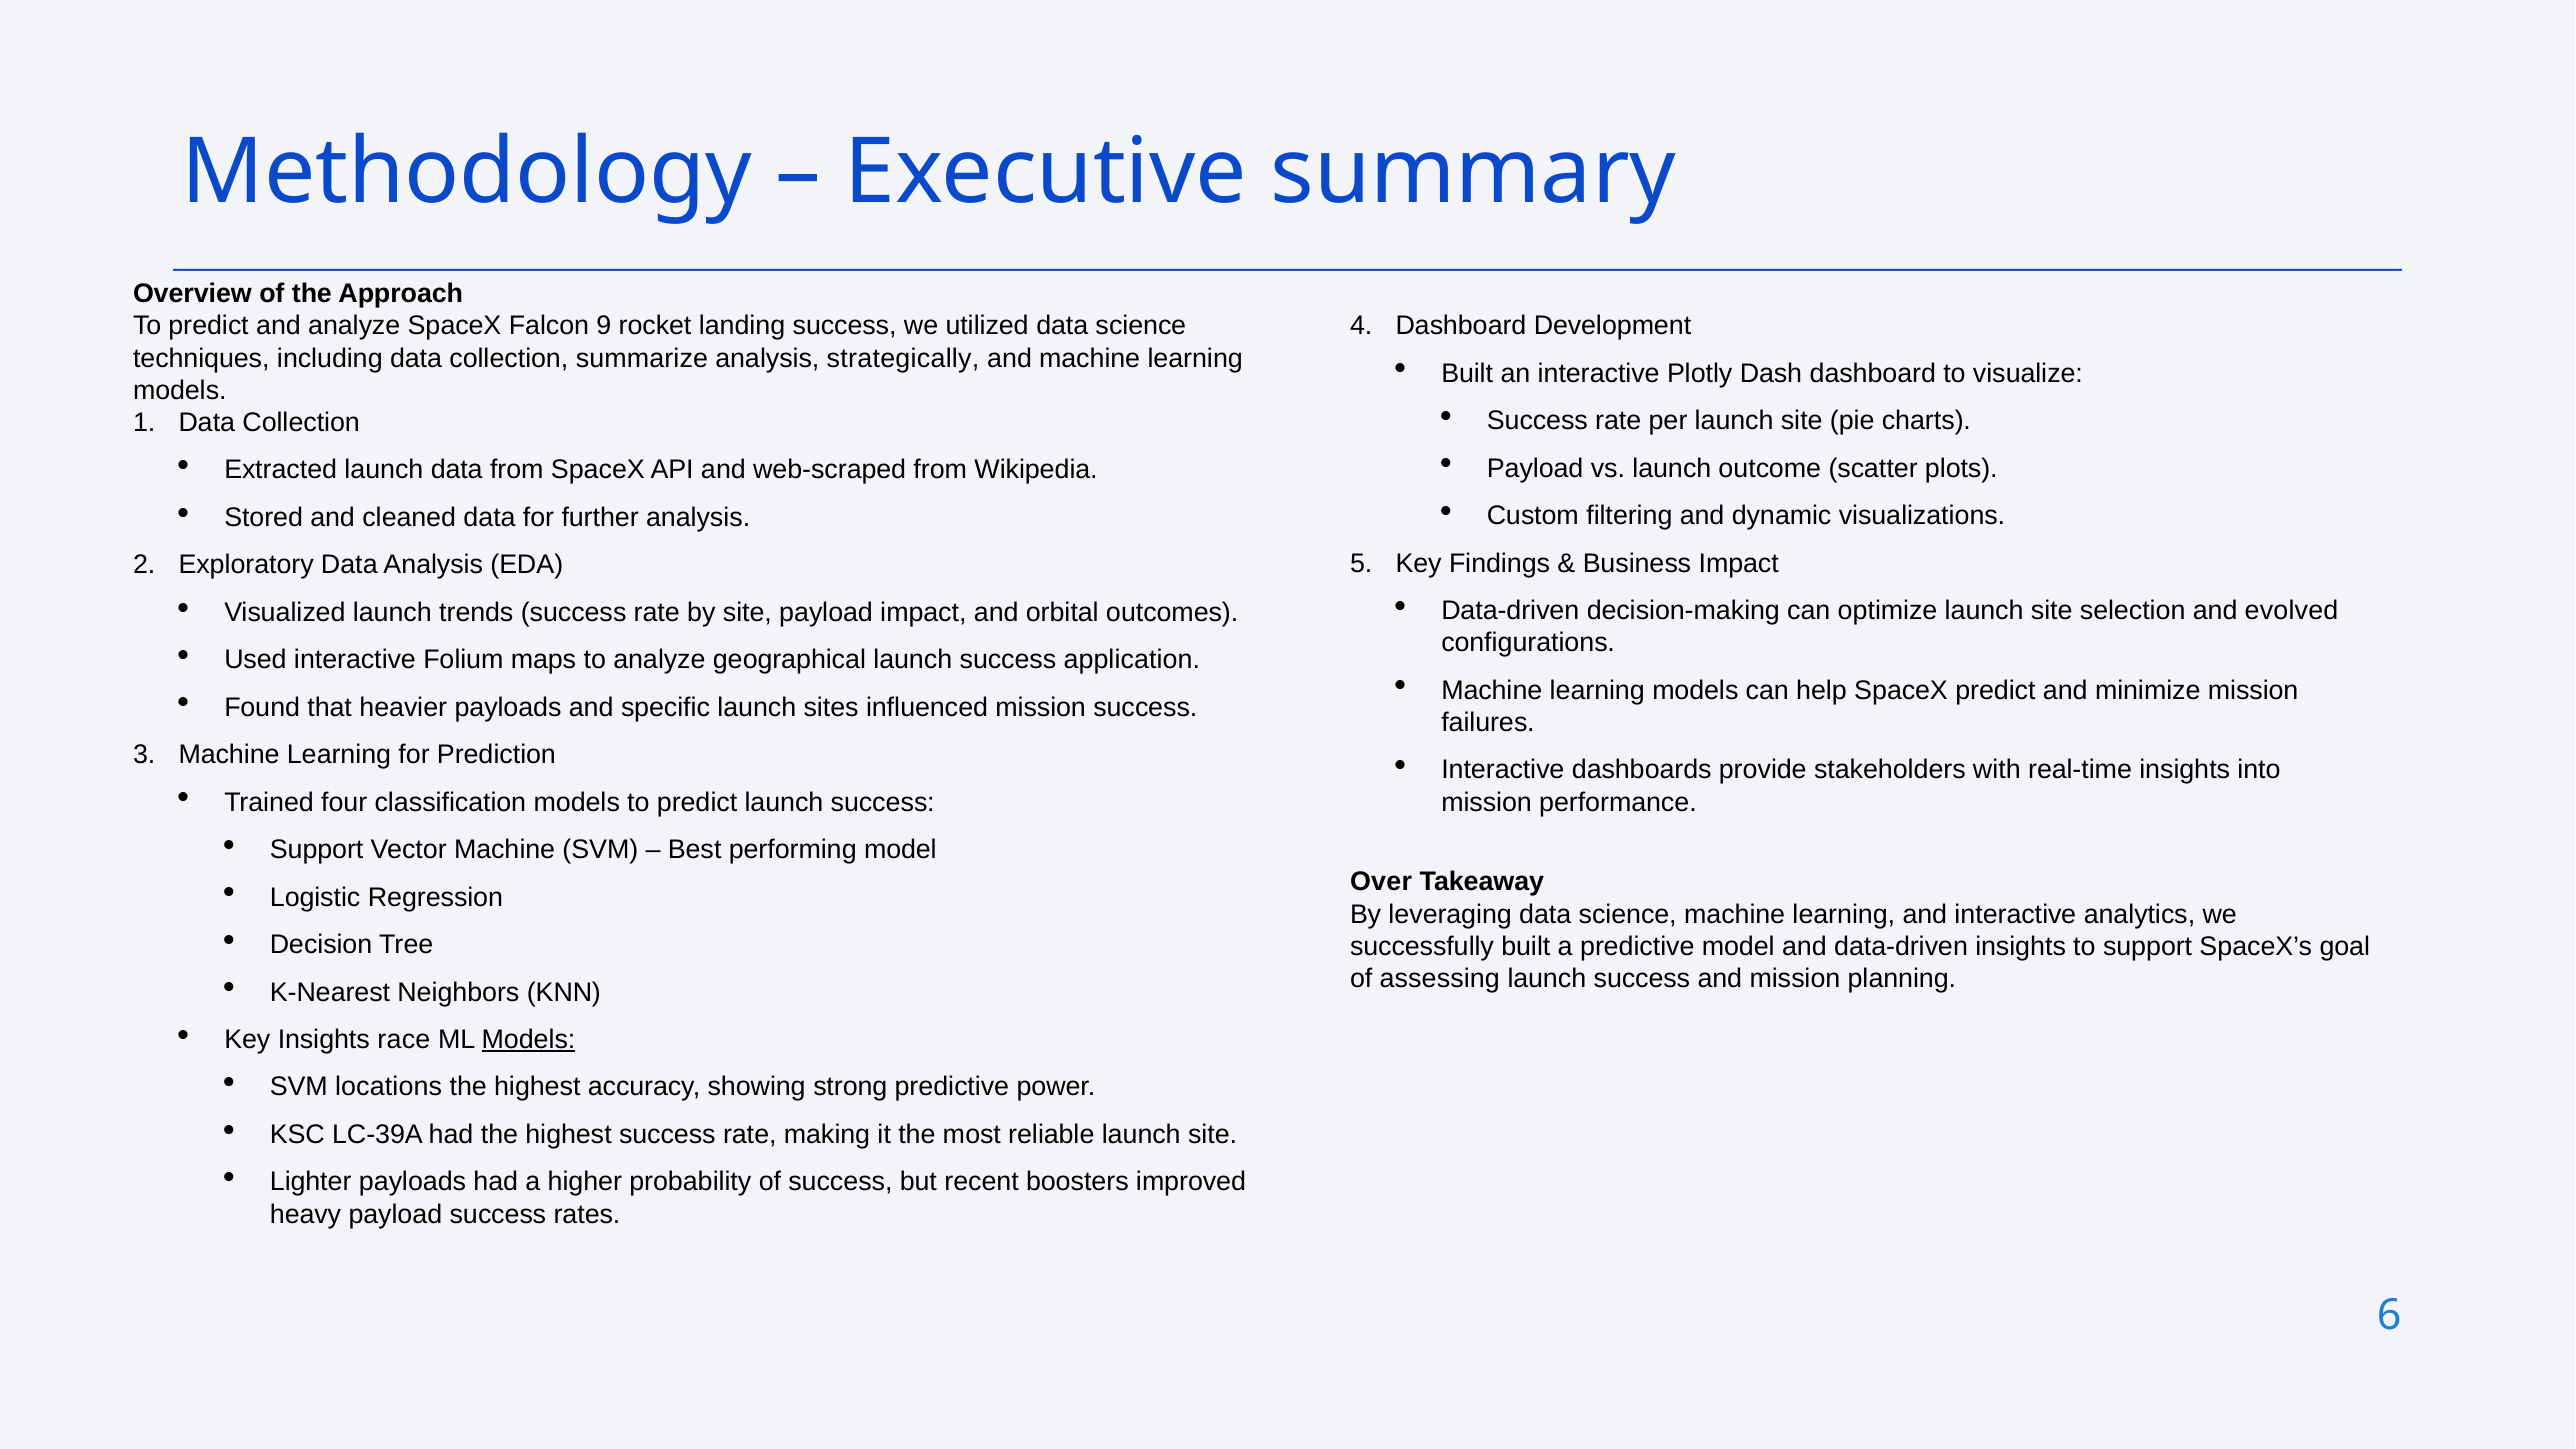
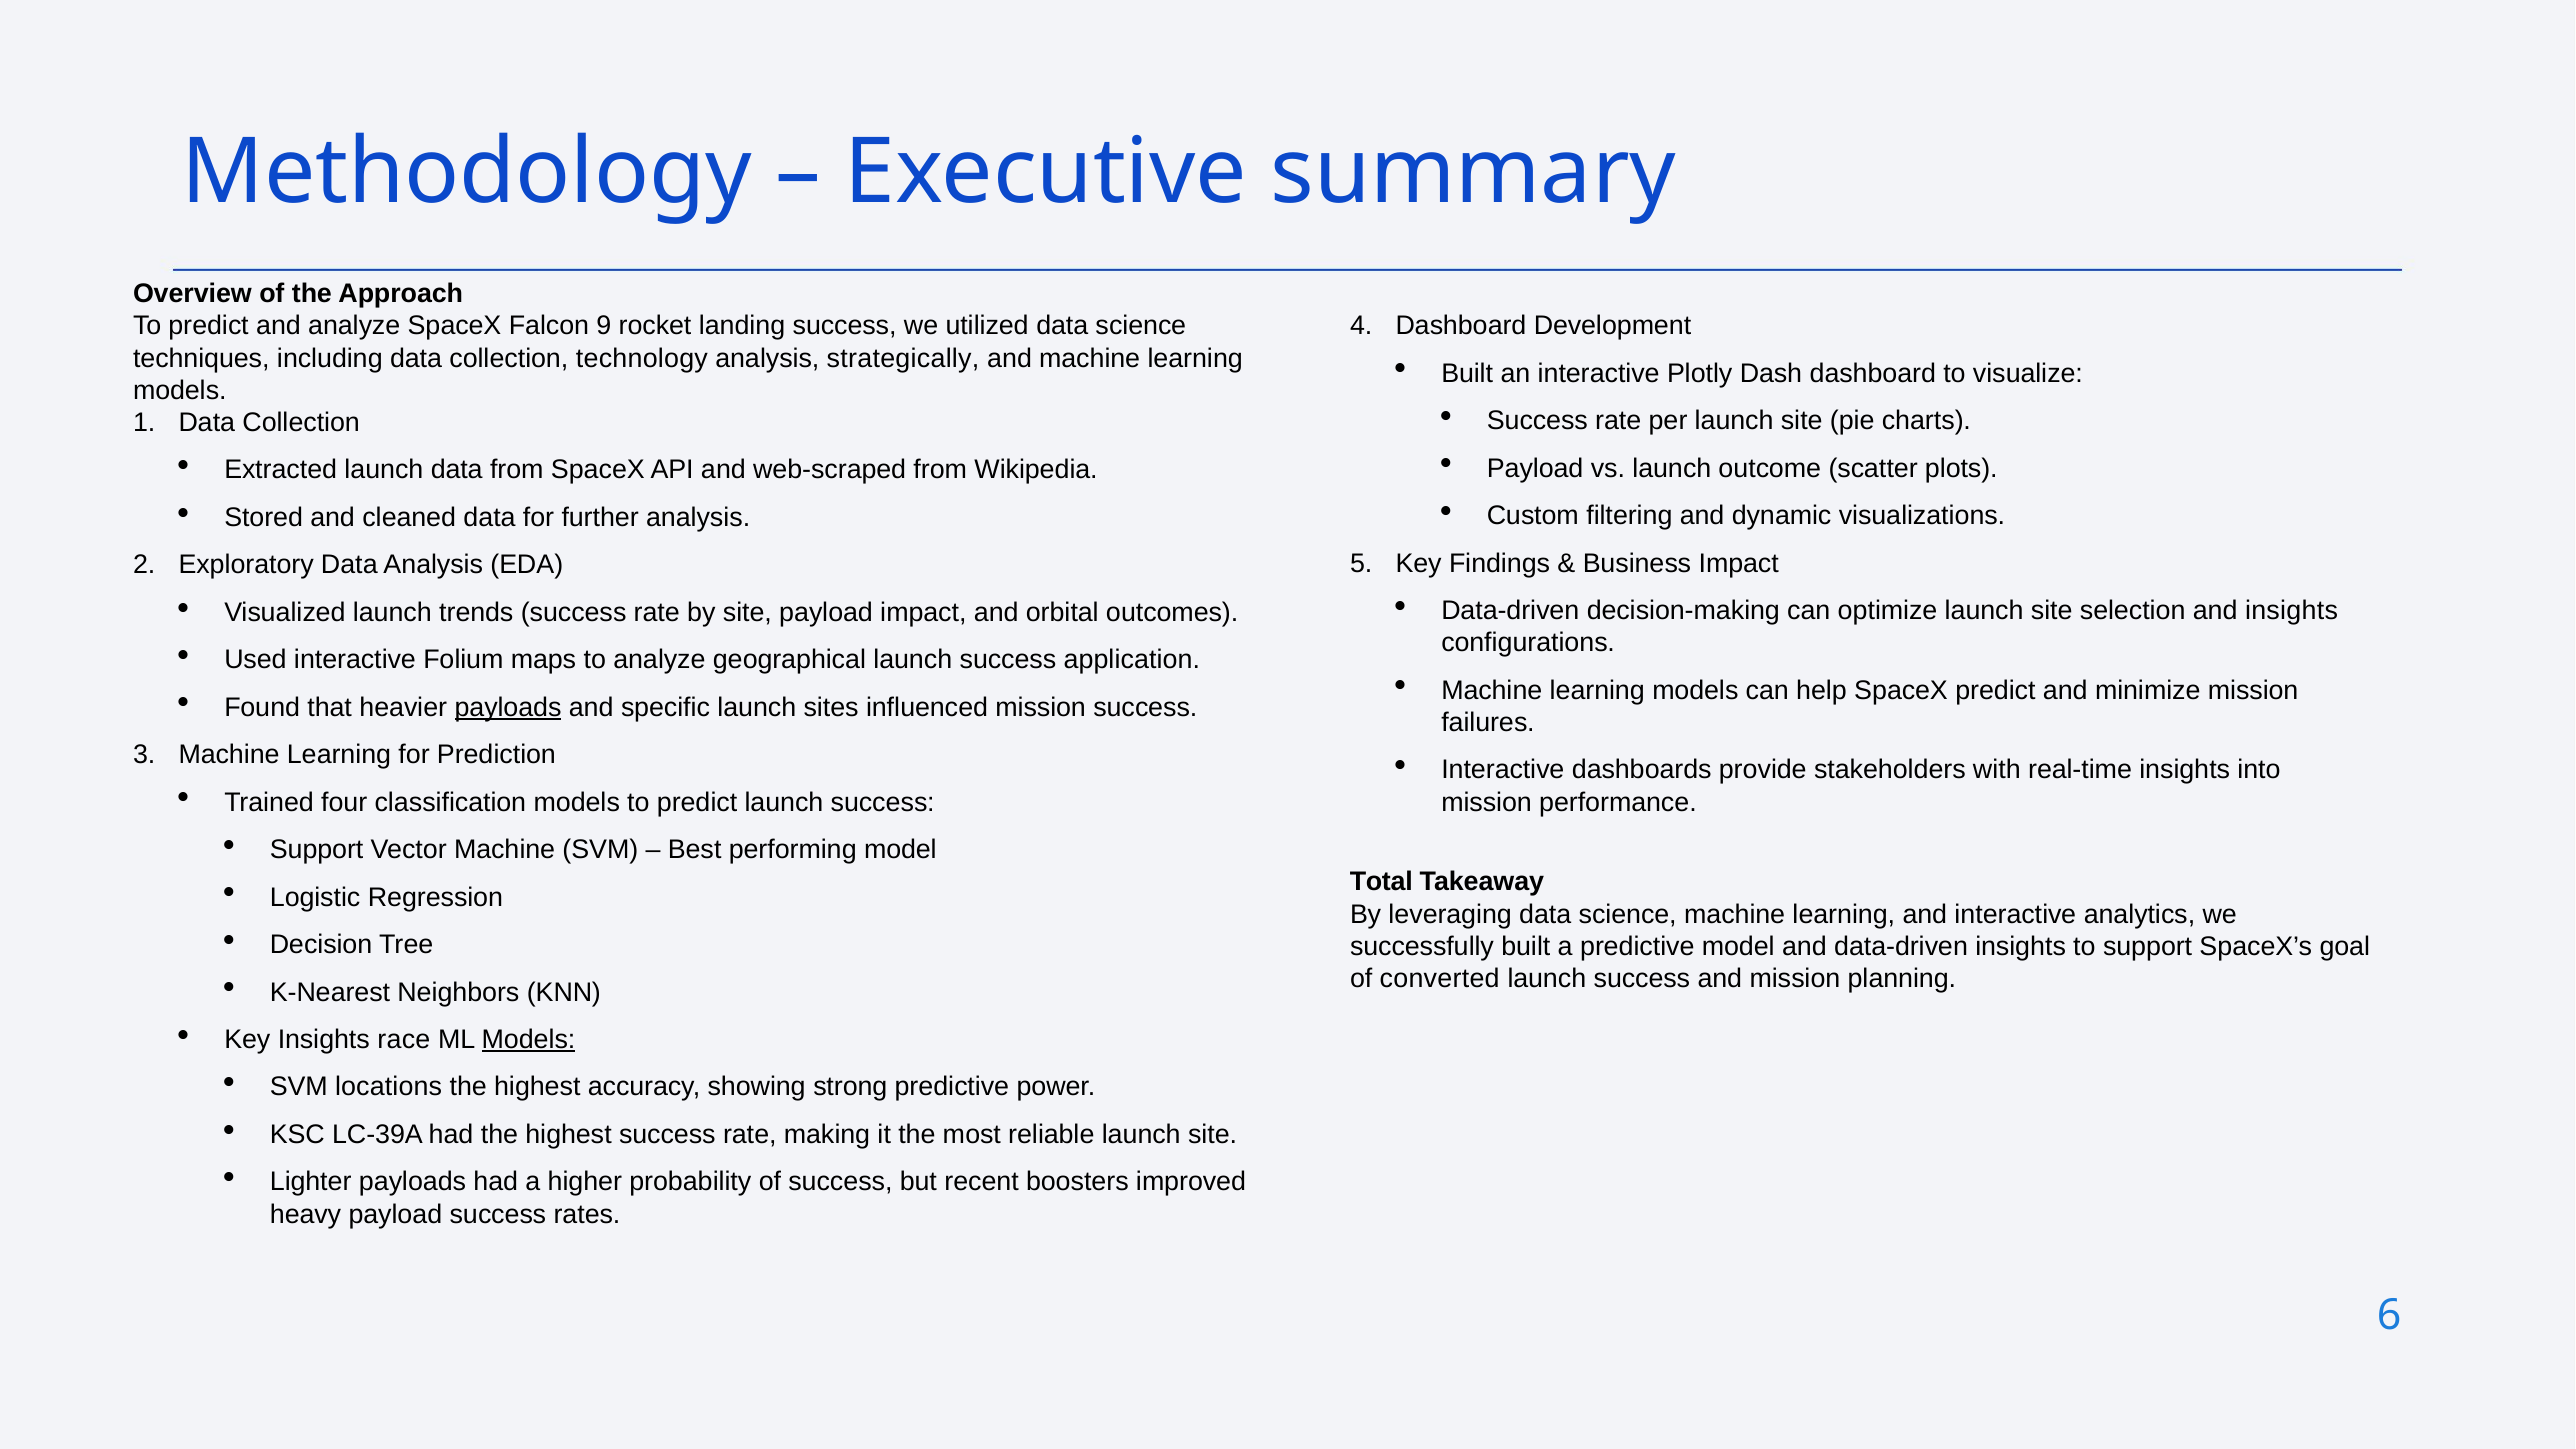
summarize: summarize -> technology (642, 358)
and evolved: evolved -> insights (2292, 611)
payloads underline: none -> present (508, 707)
Over: Over -> Total (1381, 882)
assessing: assessing -> converted (1440, 979)
